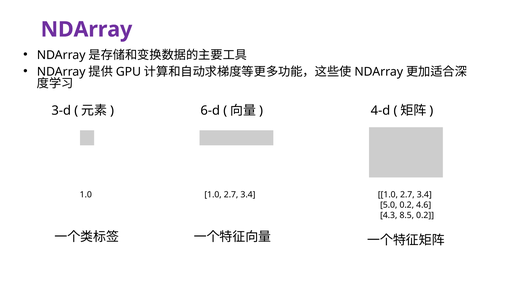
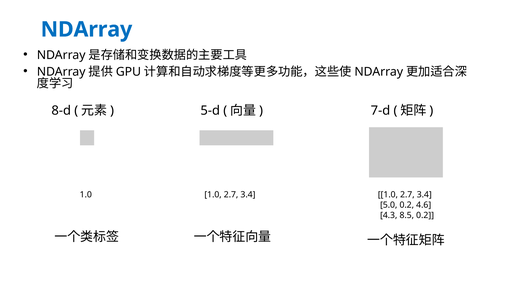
NDArray colour: purple -> blue (86, 29)
3-d: 3-d -> 8-d (61, 111)
6-d: 6-d -> 5-d (210, 111)
4-d: 4-d -> 7-d (380, 111)
